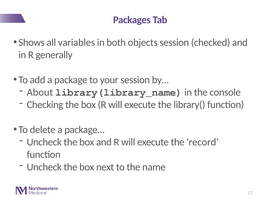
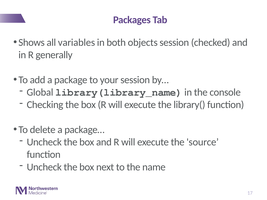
About: About -> Global (40, 92)
record: record -> source (203, 142)
